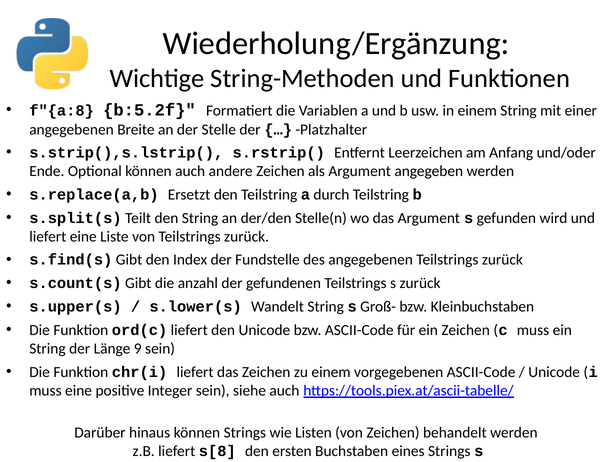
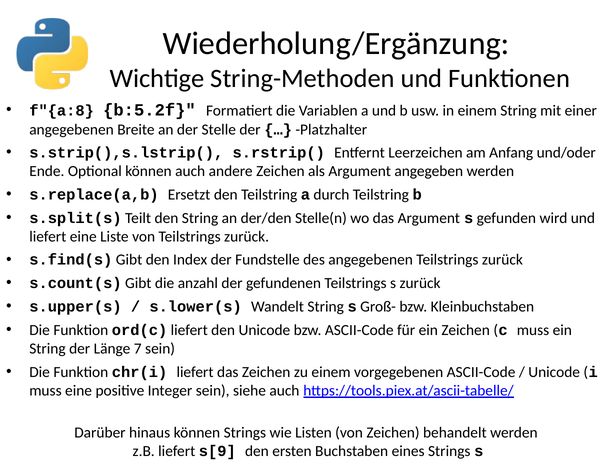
9: 9 -> 7 (138, 349)
s[8: s[8 -> s[9 (217, 451)
